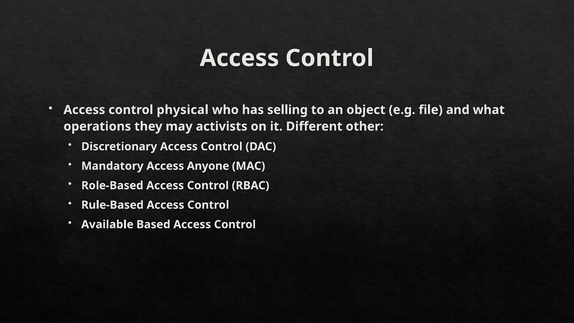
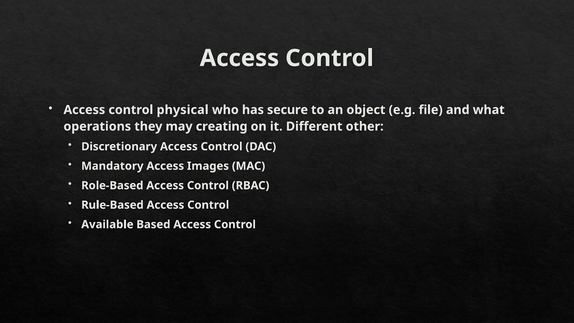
selling: selling -> secure (288, 110)
activists: activists -> creating (222, 126)
Anyone: Anyone -> Images (208, 166)
